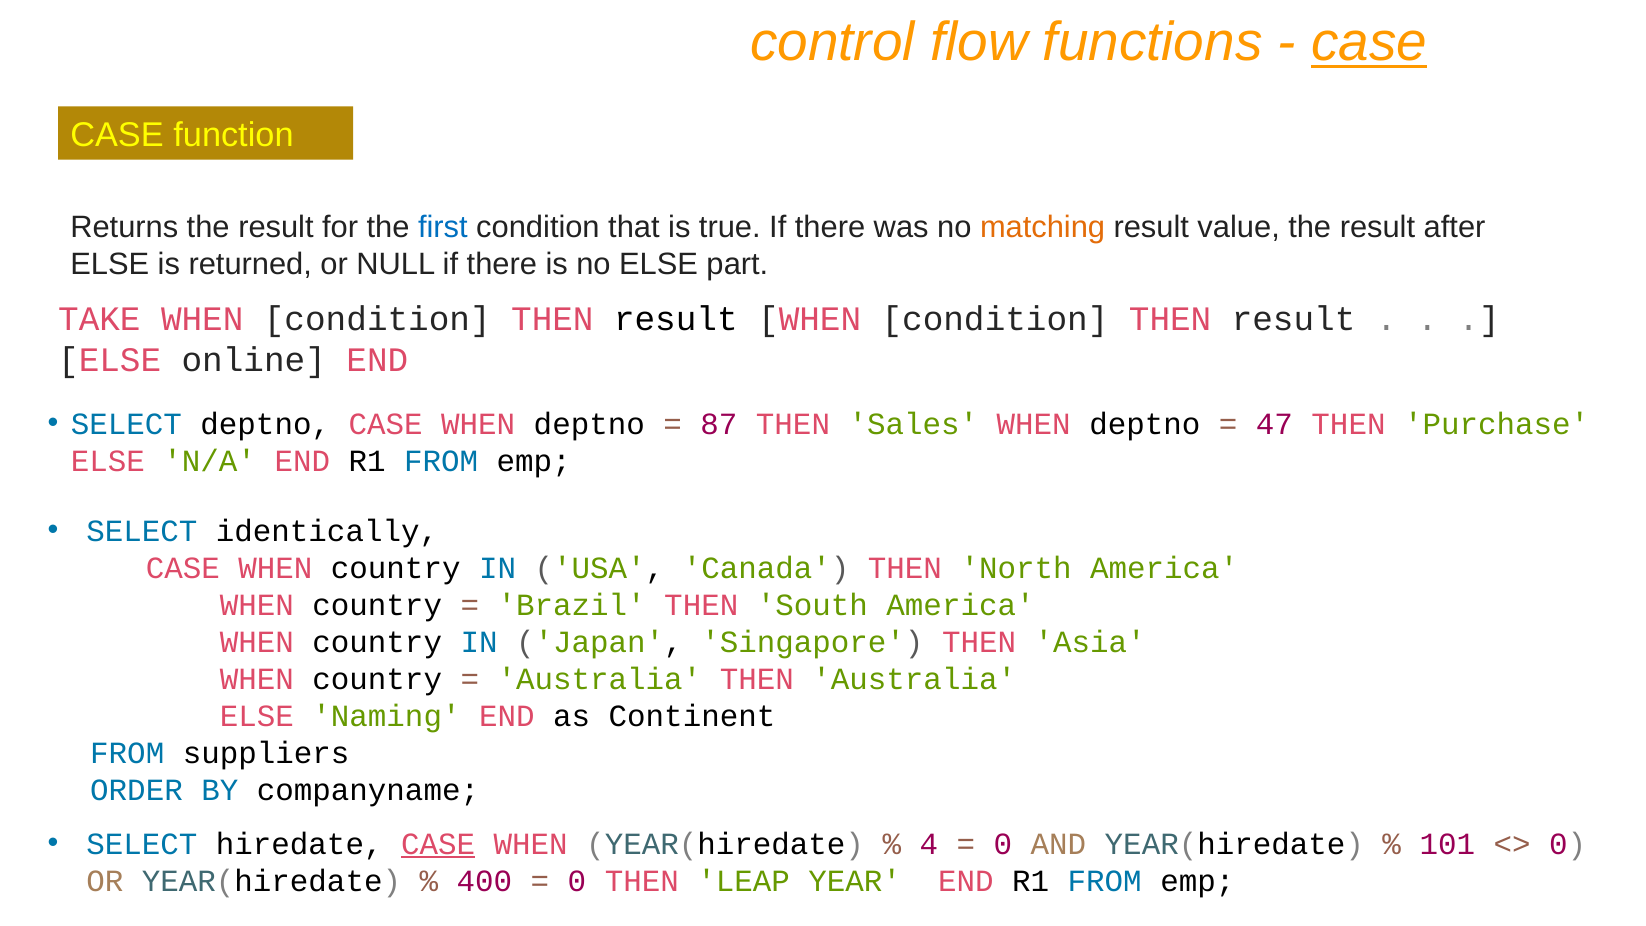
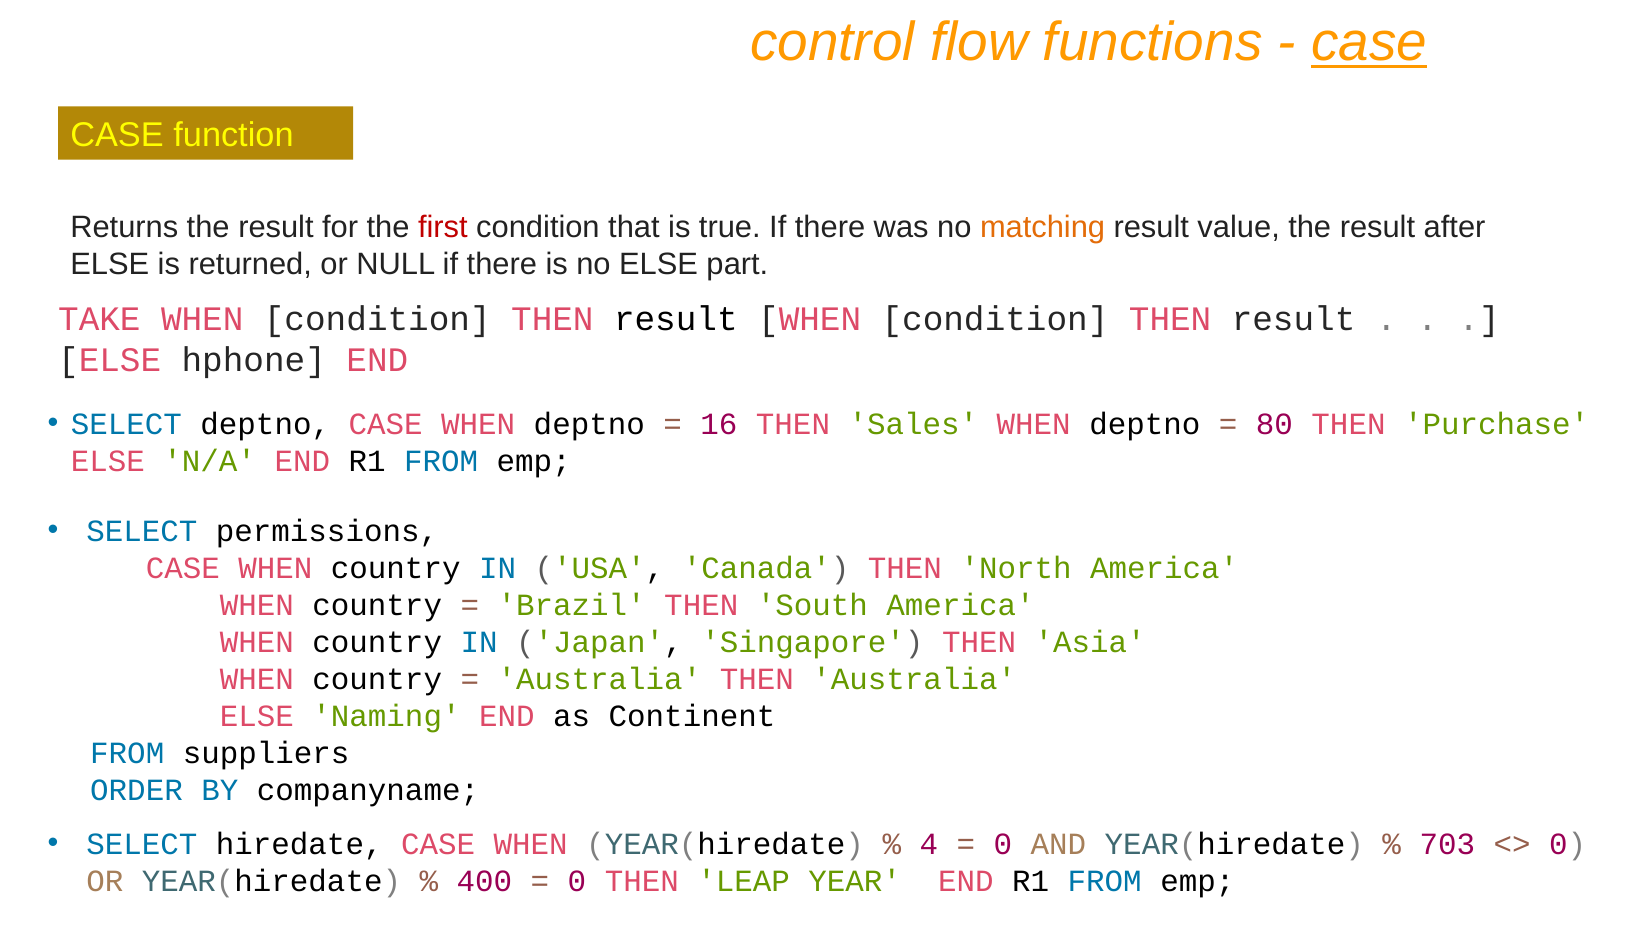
first colour: blue -> red (443, 227)
online: online -> hphone (254, 360)
87: 87 -> 16 (719, 424)
47: 47 -> 80 (1274, 424)
identically: identically -> permissions (327, 531)
CASE underline: present -> none (438, 844)
101: 101 -> 703 (1447, 844)
